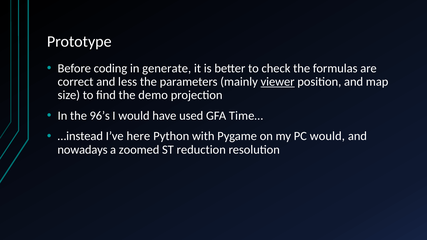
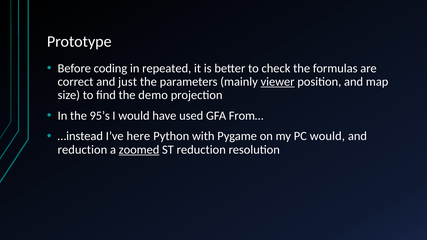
generate: generate -> repeated (167, 68)
less: less -> just (128, 82)
96’s: 96’s -> 95’s (100, 116)
Time…: Time… -> From… (246, 116)
nowadays: nowadays -> reduction (82, 150)
zoomed underline: none -> present (139, 150)
